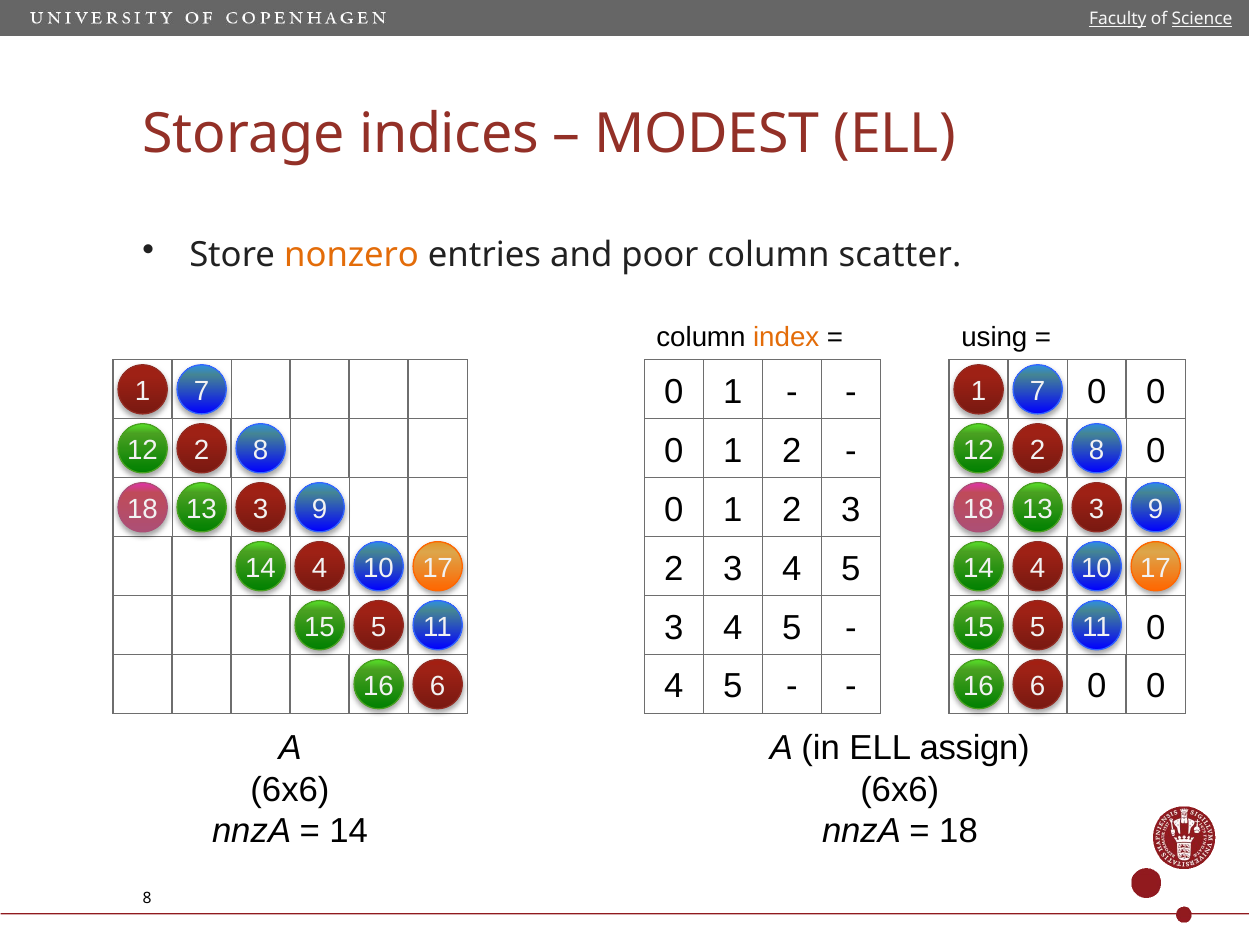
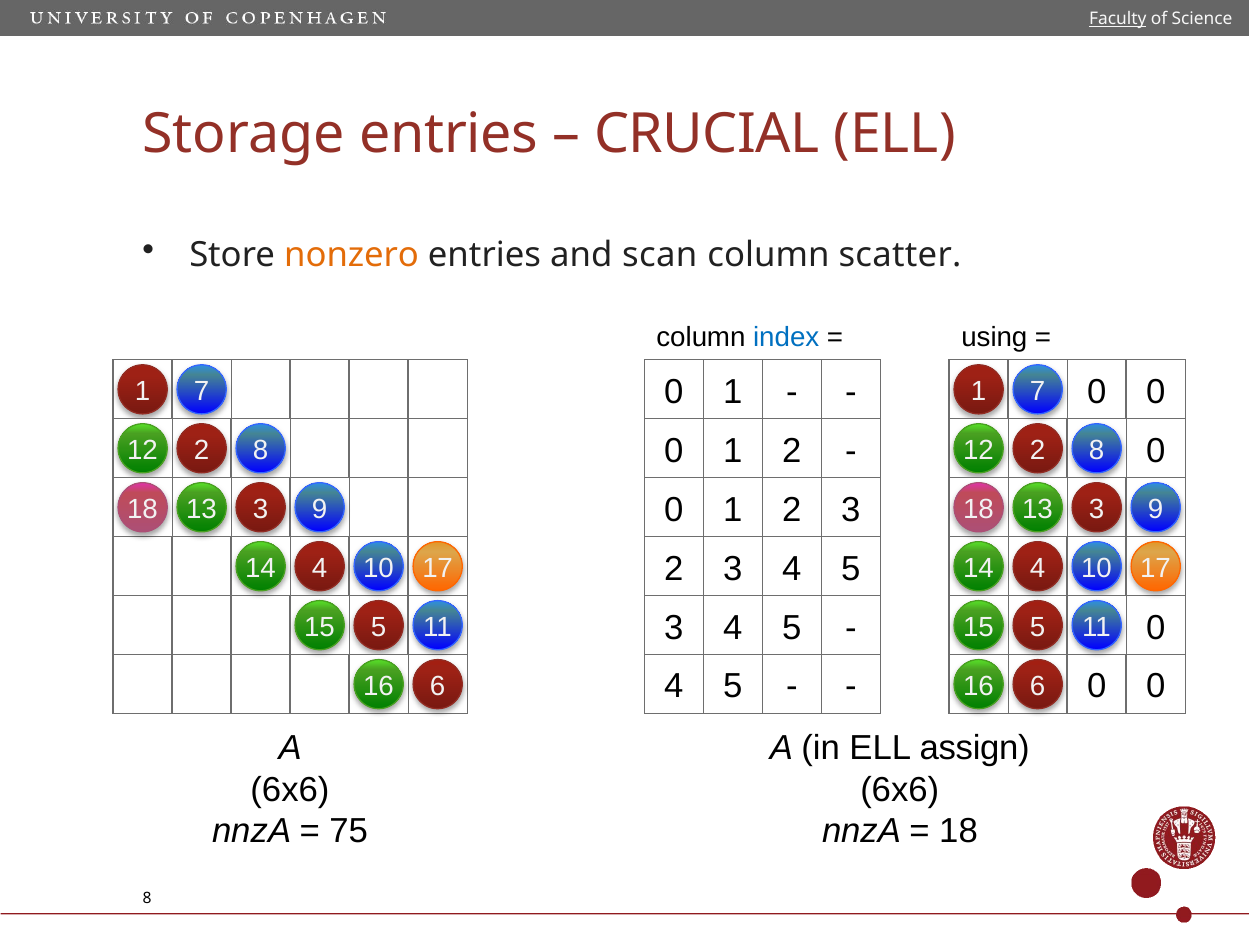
Science underline: present -> none (1202, 19)
Storage indices: indices -> entries (449, 134)
MODEST: MODEST -> CRUCIAL (707, 134)
poor: poor -> scan (660, 256)
index colour: orange -> blue (786, 338)
14: 14 -> 75 (349, 832)
